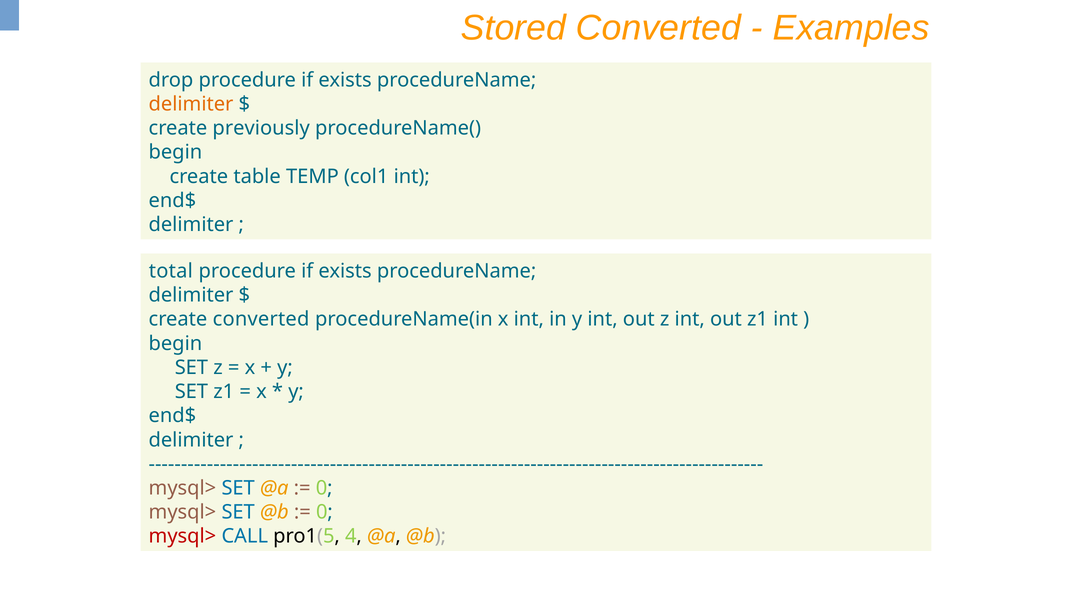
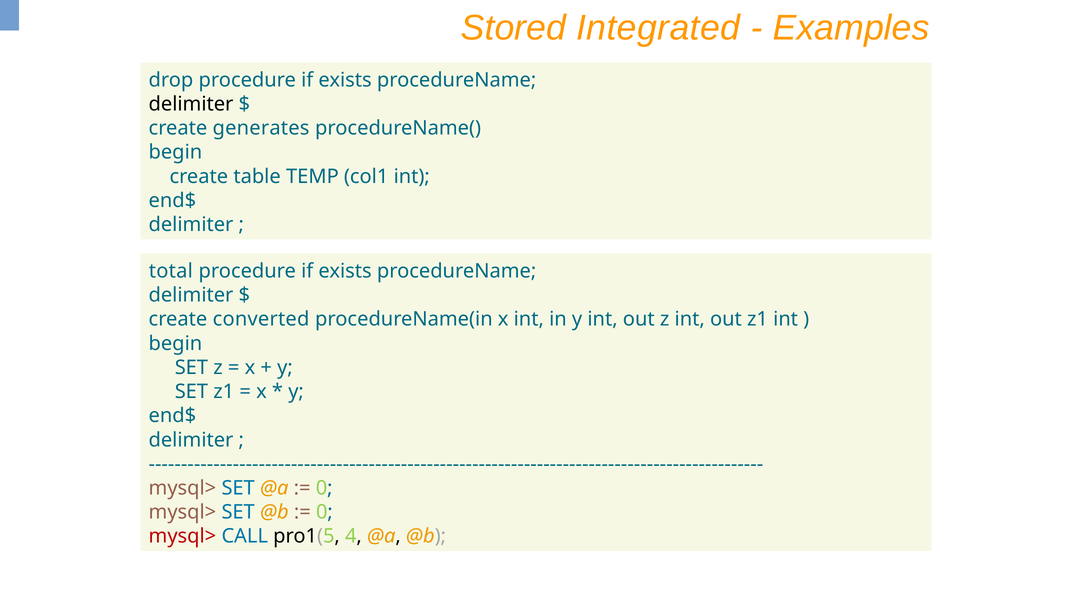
Stored Converted: Converted -> Integrated (658, 28)
delimiter colour: orange -> black (191, 104)
previously: previously -> generates (261, 128)
